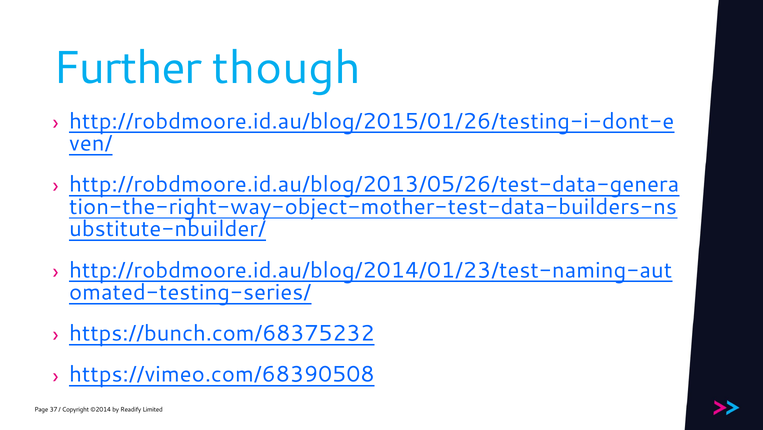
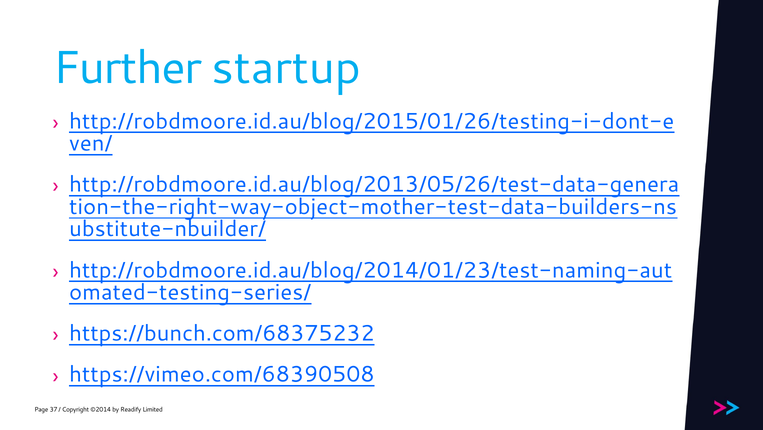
though: though -> startup (286, 68)
